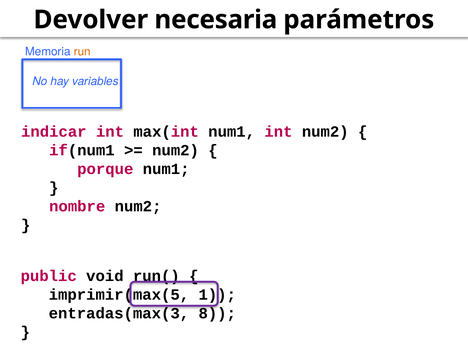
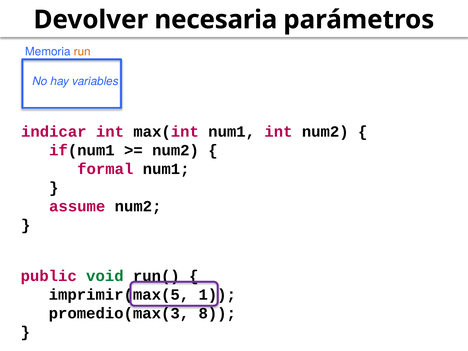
porque: porque -> formal (105, 169)
nombre: nombre -> assume (77, 206)
void colour: black -> green (105, 276)
entradas(max(3: entradas(max(3 -> promedio(max(3 (119, 313)
